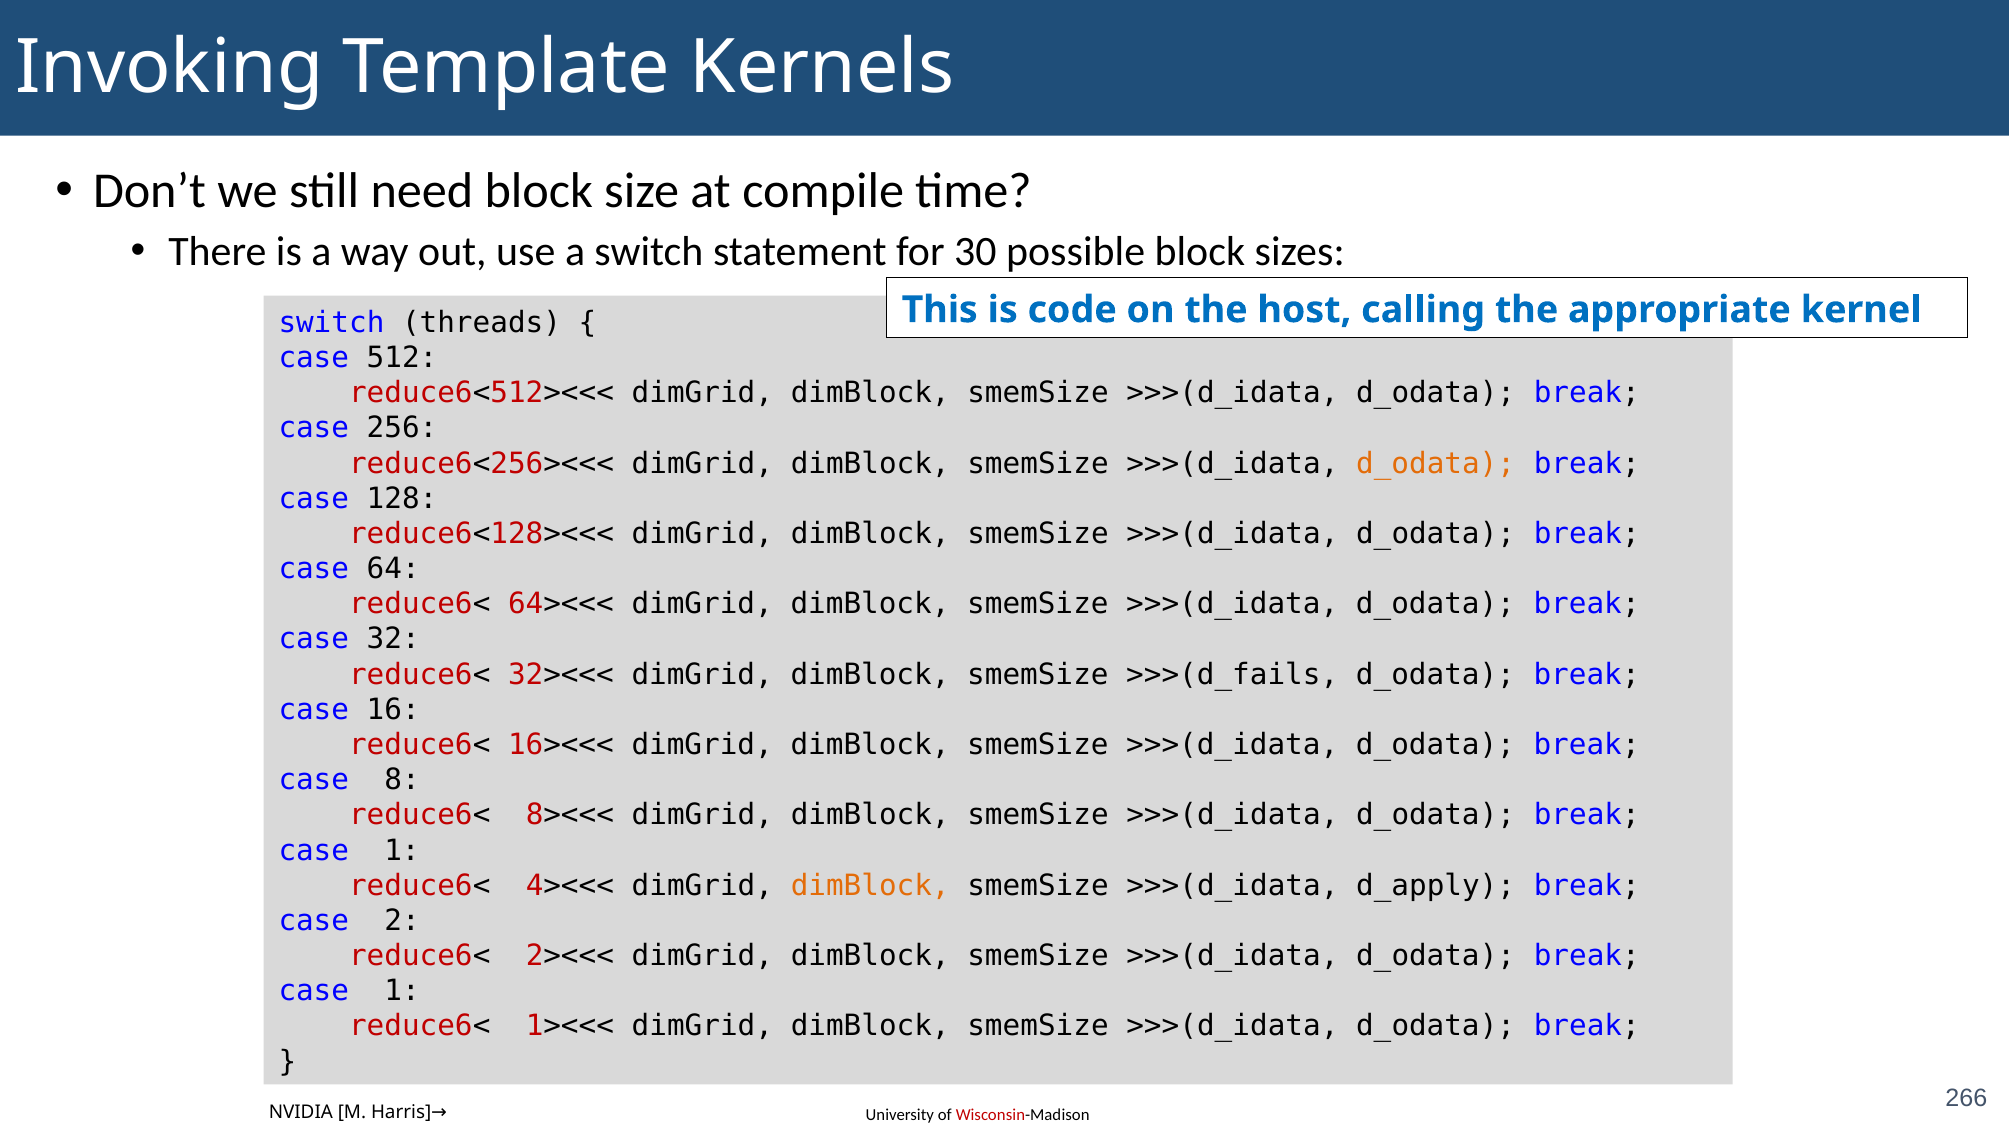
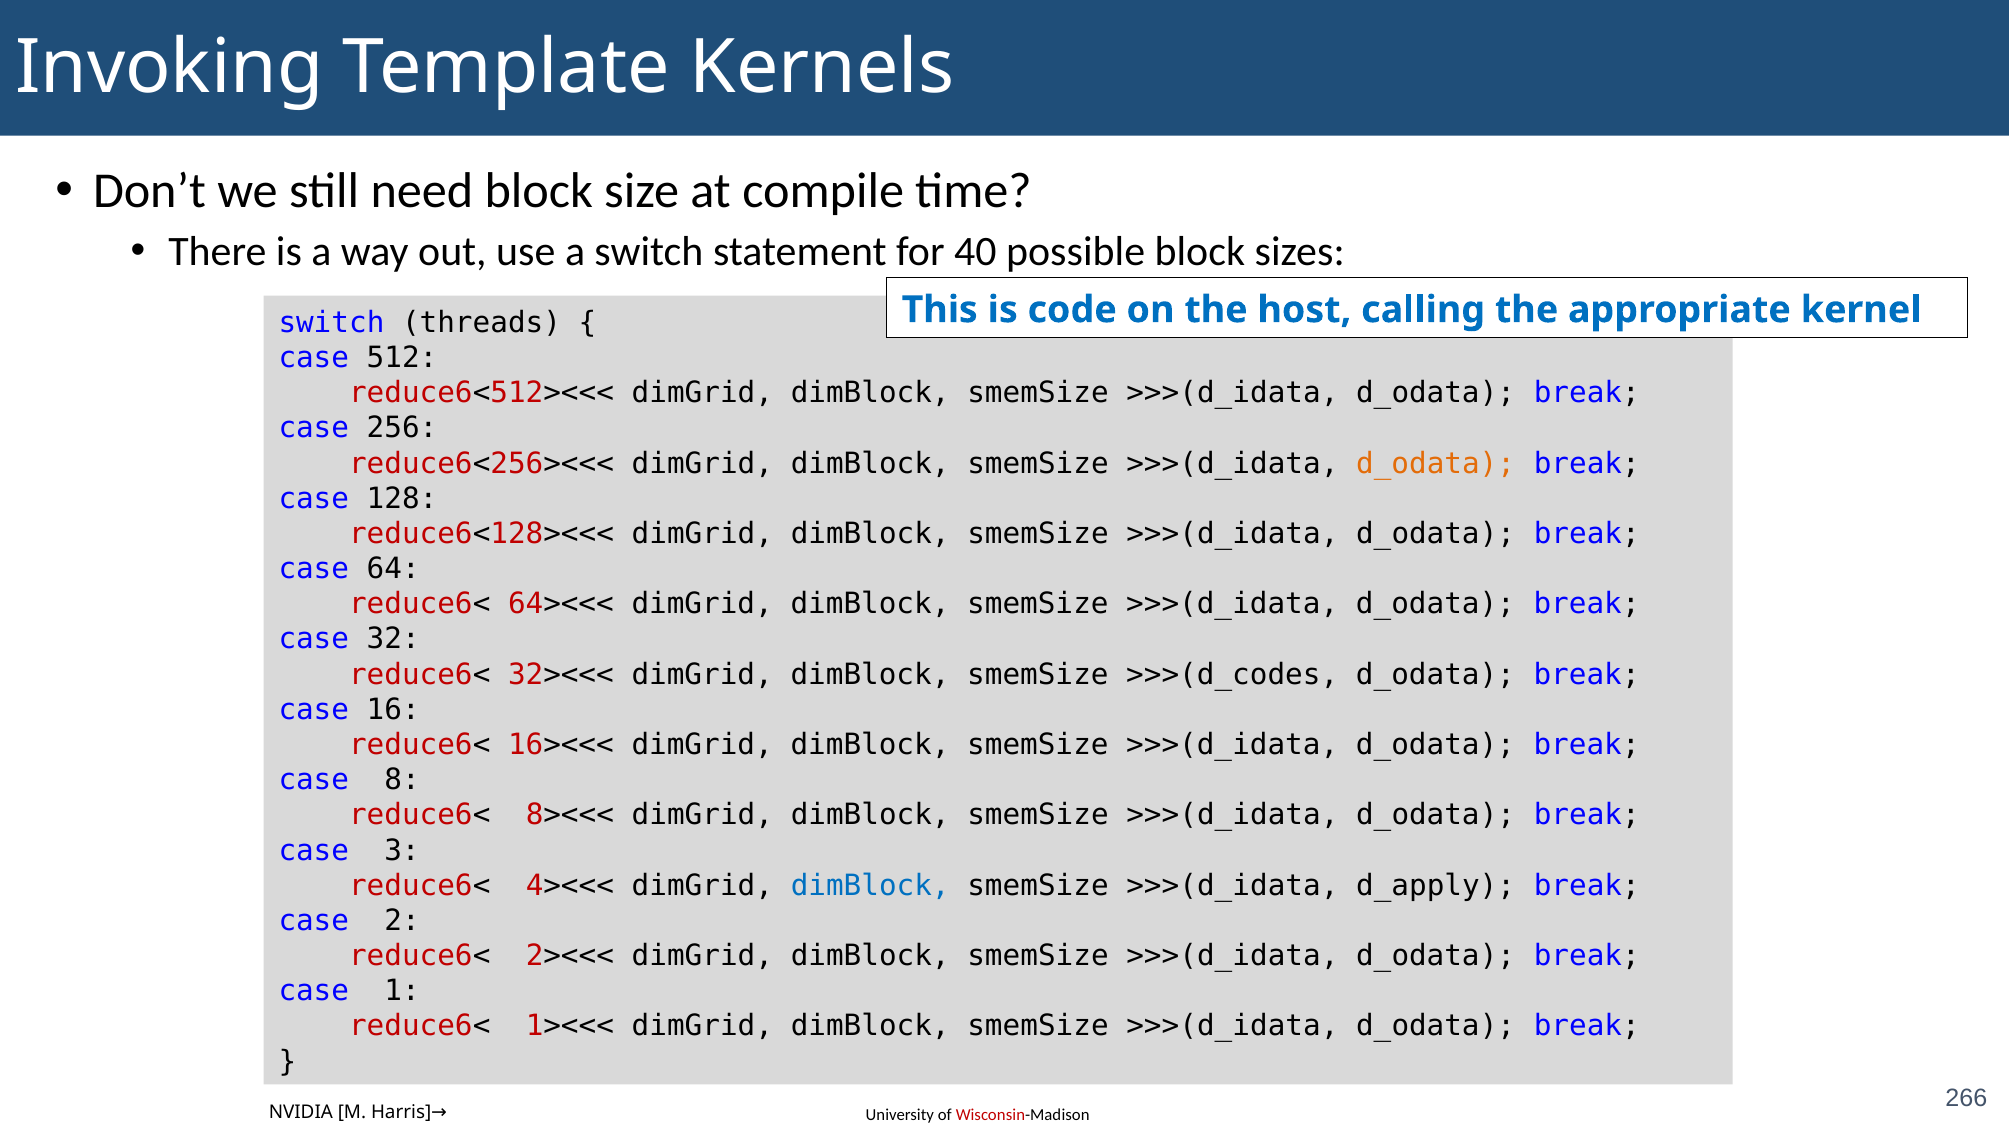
30: 30 -> 40 (975, 252)
>>>(d_fails: >>>(d_fails -> >>>(d_codes (1232, 675)
1: 1 -> 3 (402, 850)
dimBlock colour: orange -> blue (870, 886)
